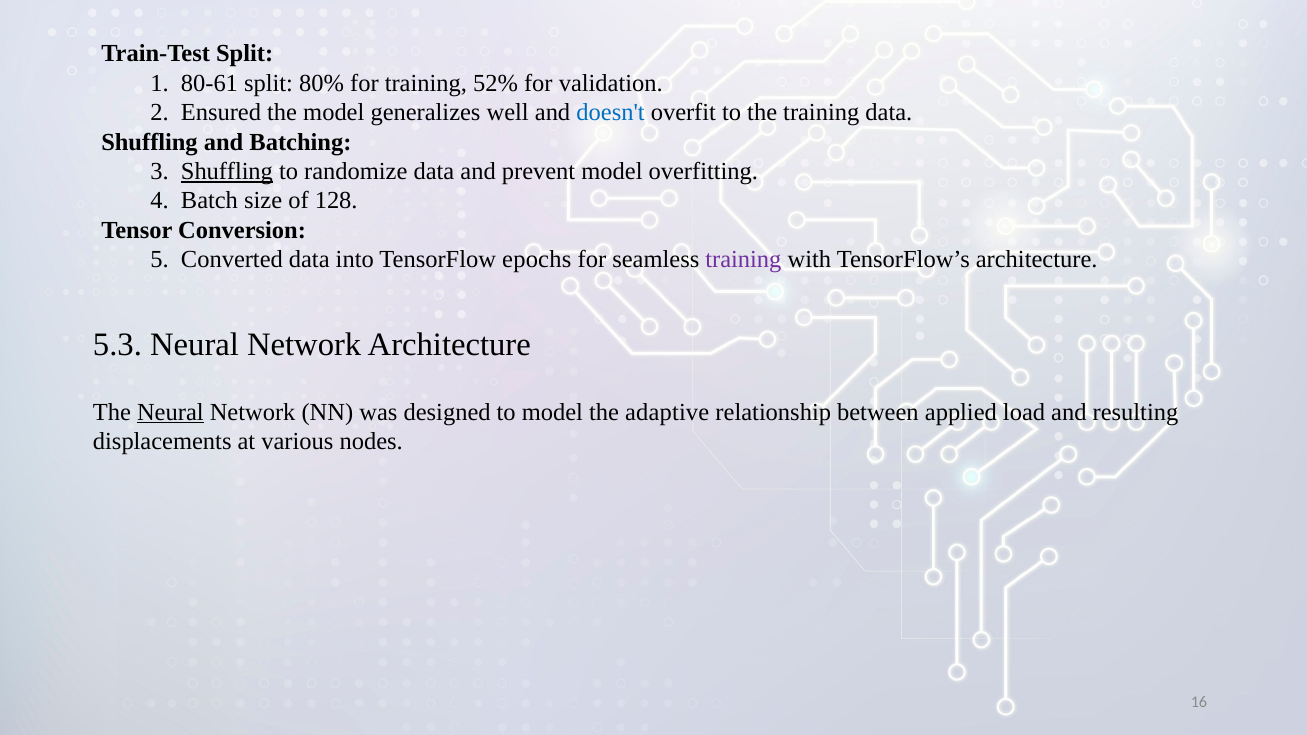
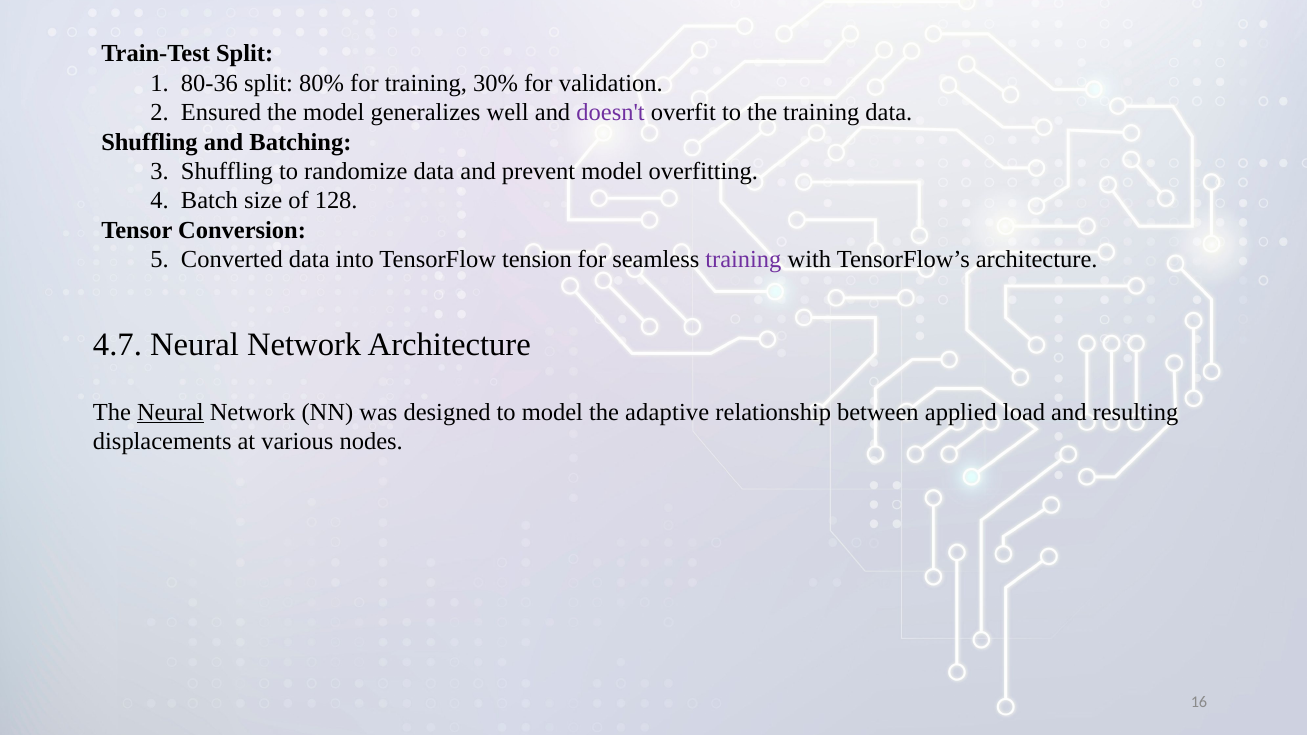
80-61: 80-61 -> 80-36 (209, 83)
52%: 52% -> 30% (496, 83)
doesn't colour: blue -> purple (611, 113)
Shuffling underline: present -> none (227, 171)
epochs: epochs -> tension (537, 260)
5.3: 5.3 -> 4.7 (117, 345)
